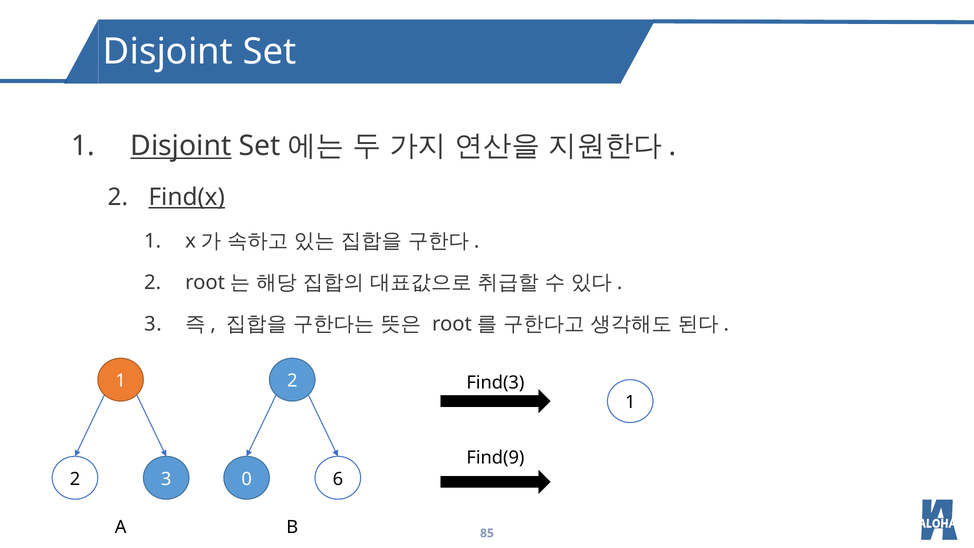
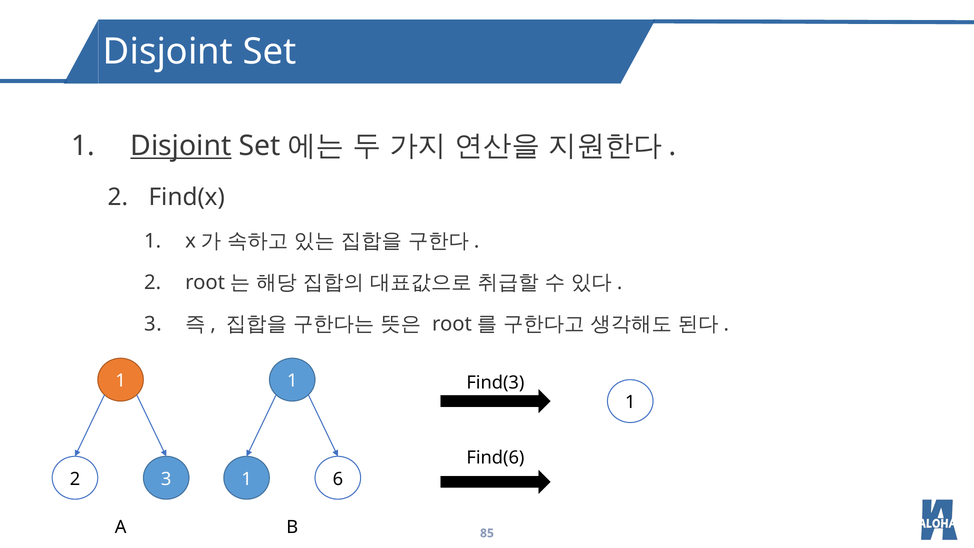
Find(x underline: present -> none (187, 197)
1 2: 2 -> 1 (292, 381)
Find(9: Find(9 -> Find(6 (495, 457)
3 0: 0 -> 1 (247, 479)
